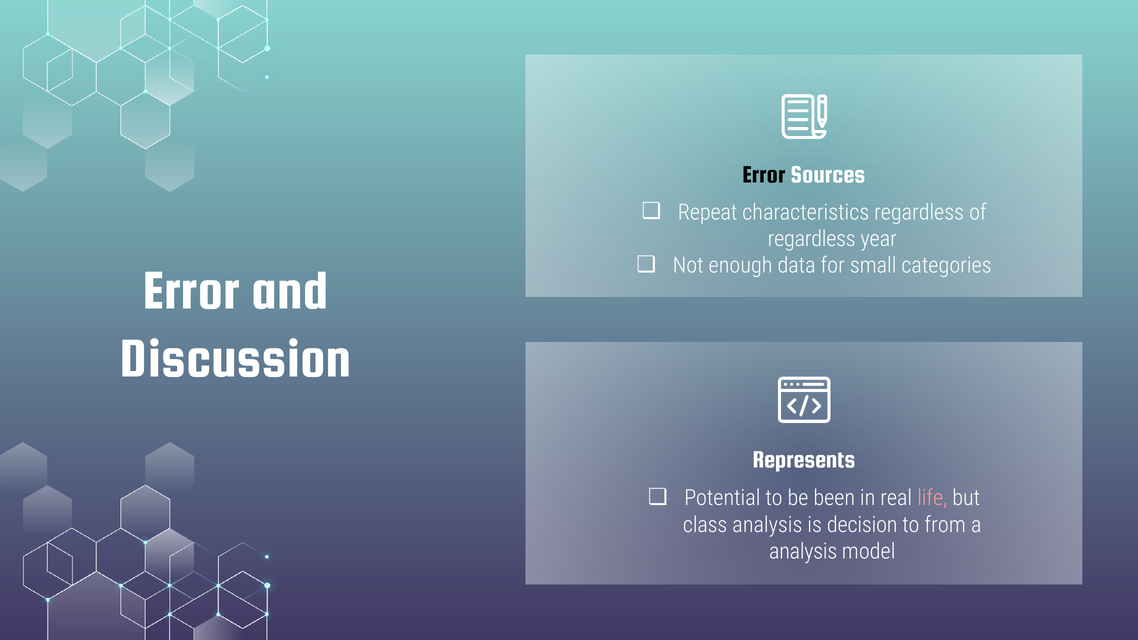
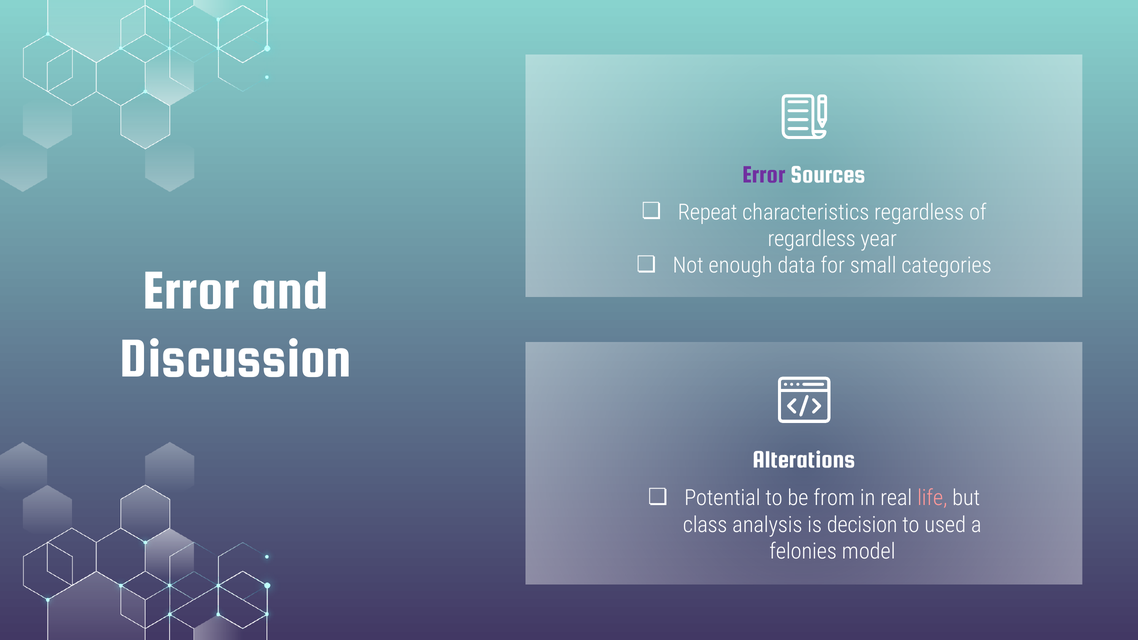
Error colour: black -> purple (764, 175)
Represents: Represents -> Alterations (804, 460)
been: been -> from (834, 498)
from: from -> used (945, 525)
analysis: analysis -> felonies (803, 551)
